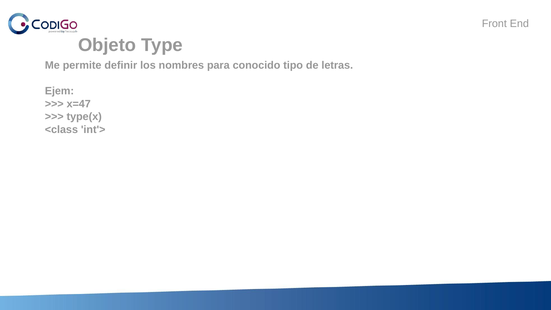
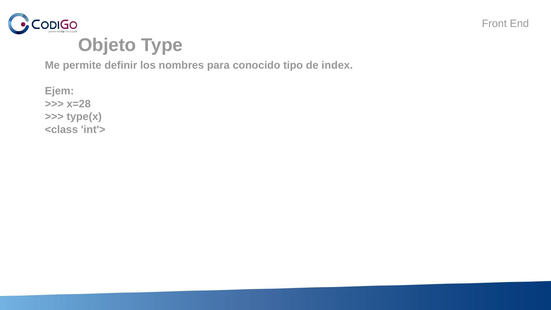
letras: letras -> index (337, 65)
x=47: x=47 -> x=28 (79, 104)
